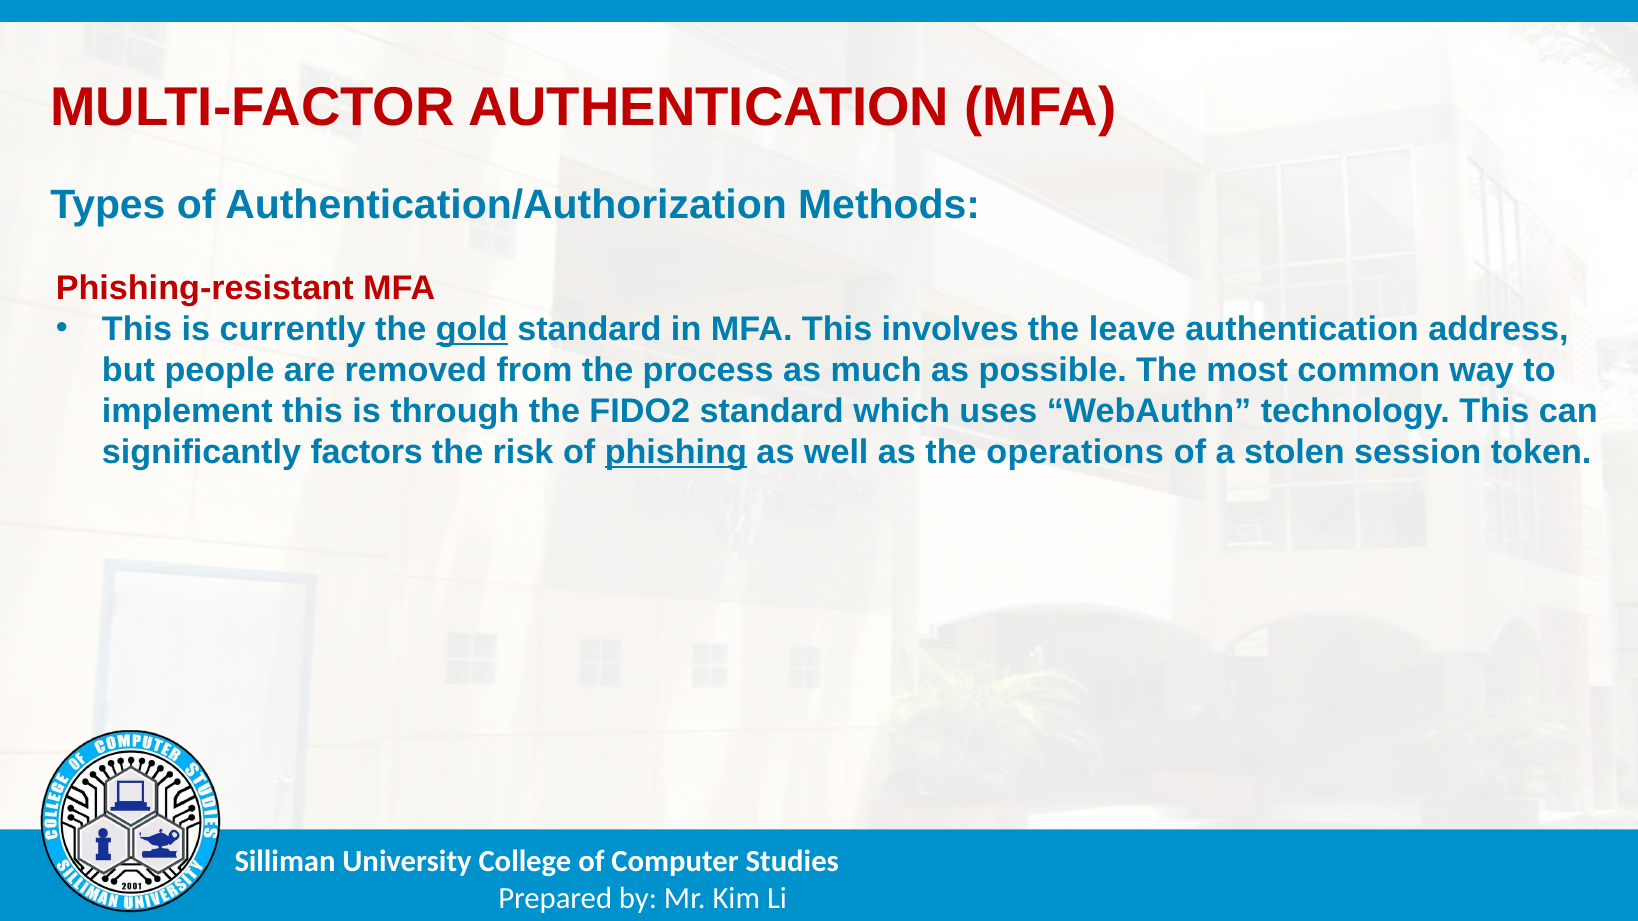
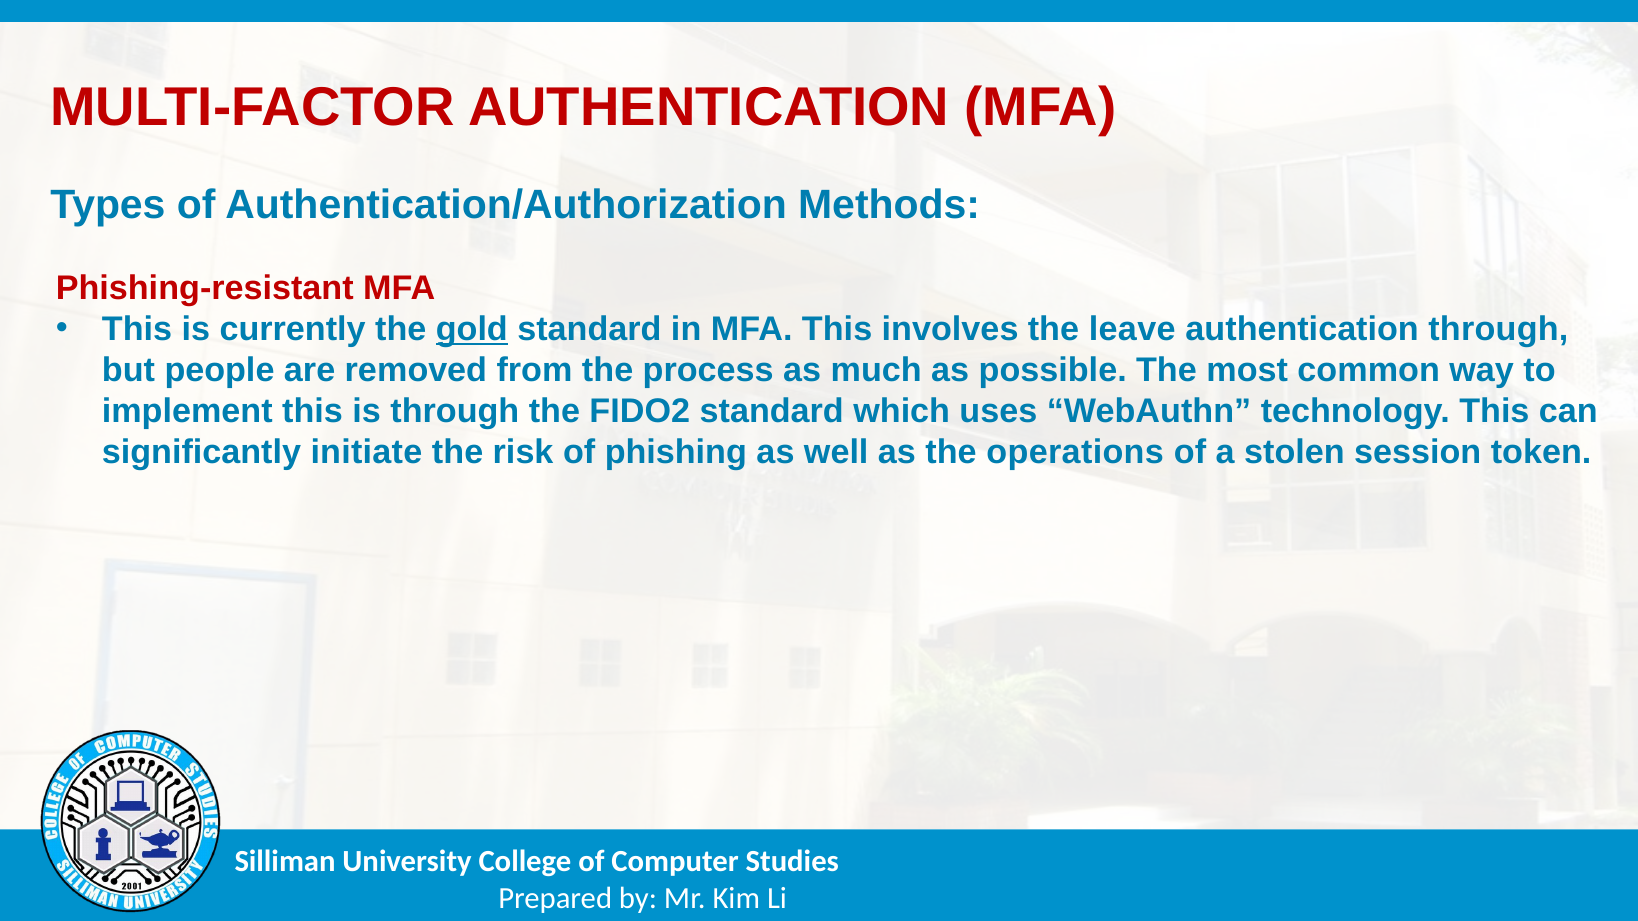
authentication address: address -> through (1498, 329)
factors: factors -> initiate (366, 452)
phishing underline: present -> none (676, 452)
